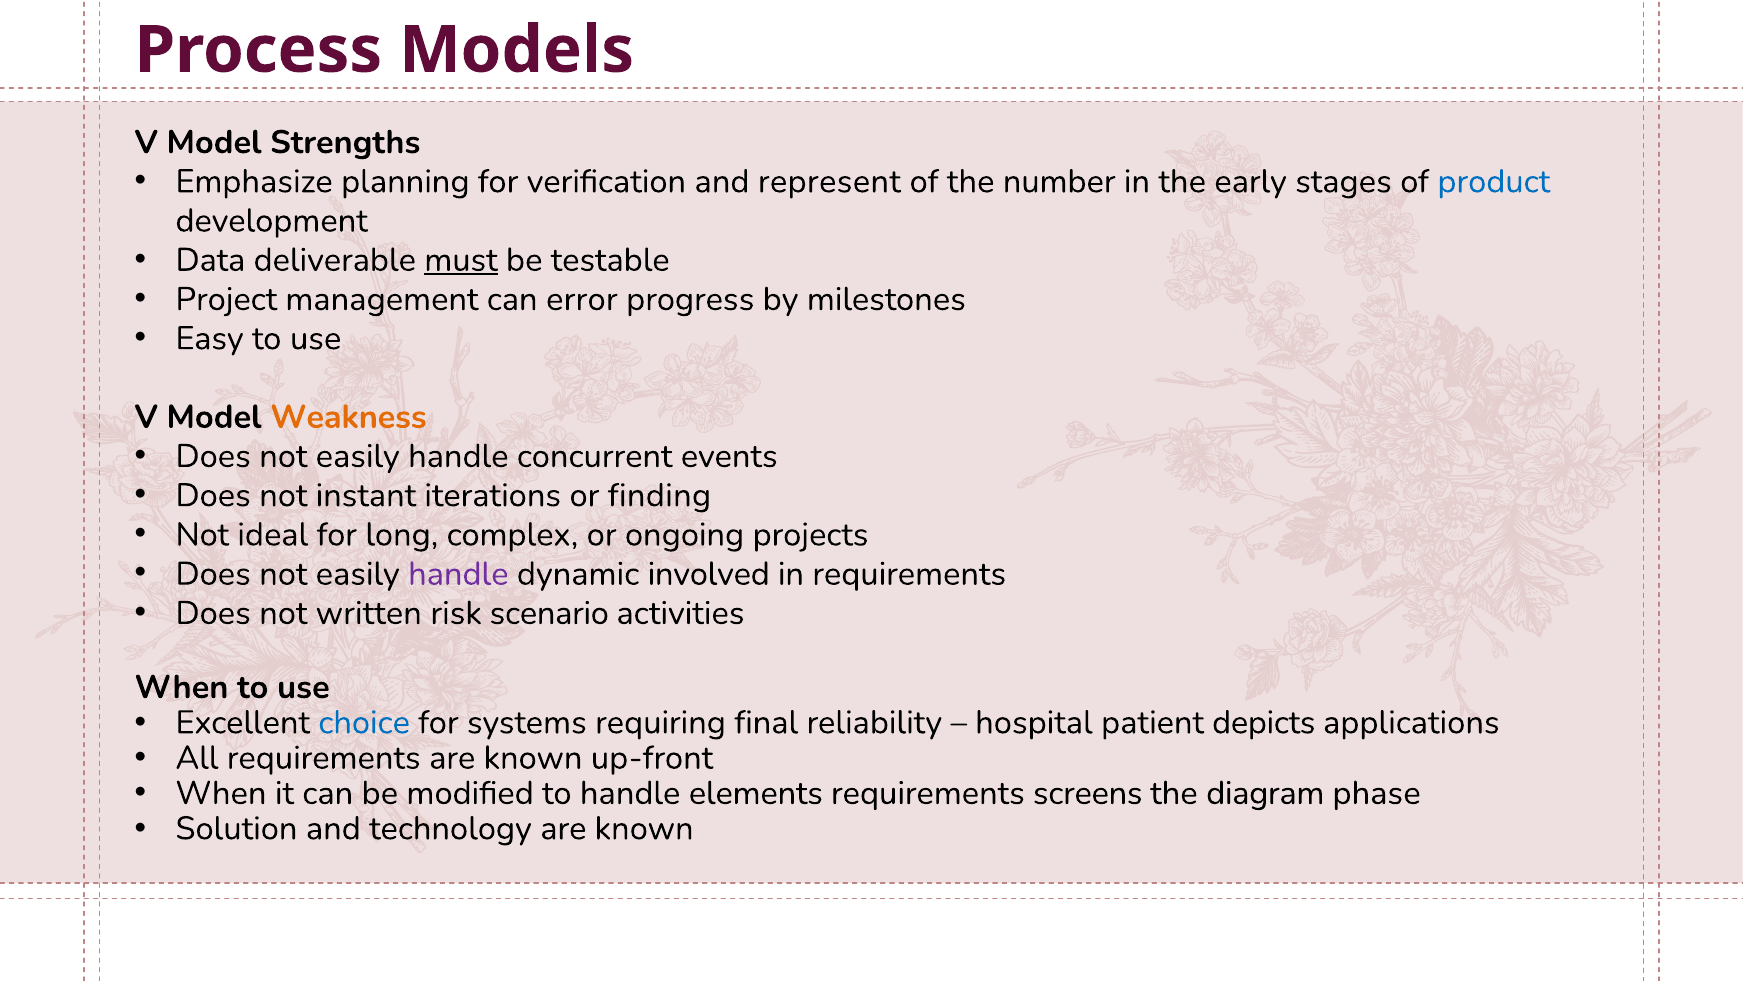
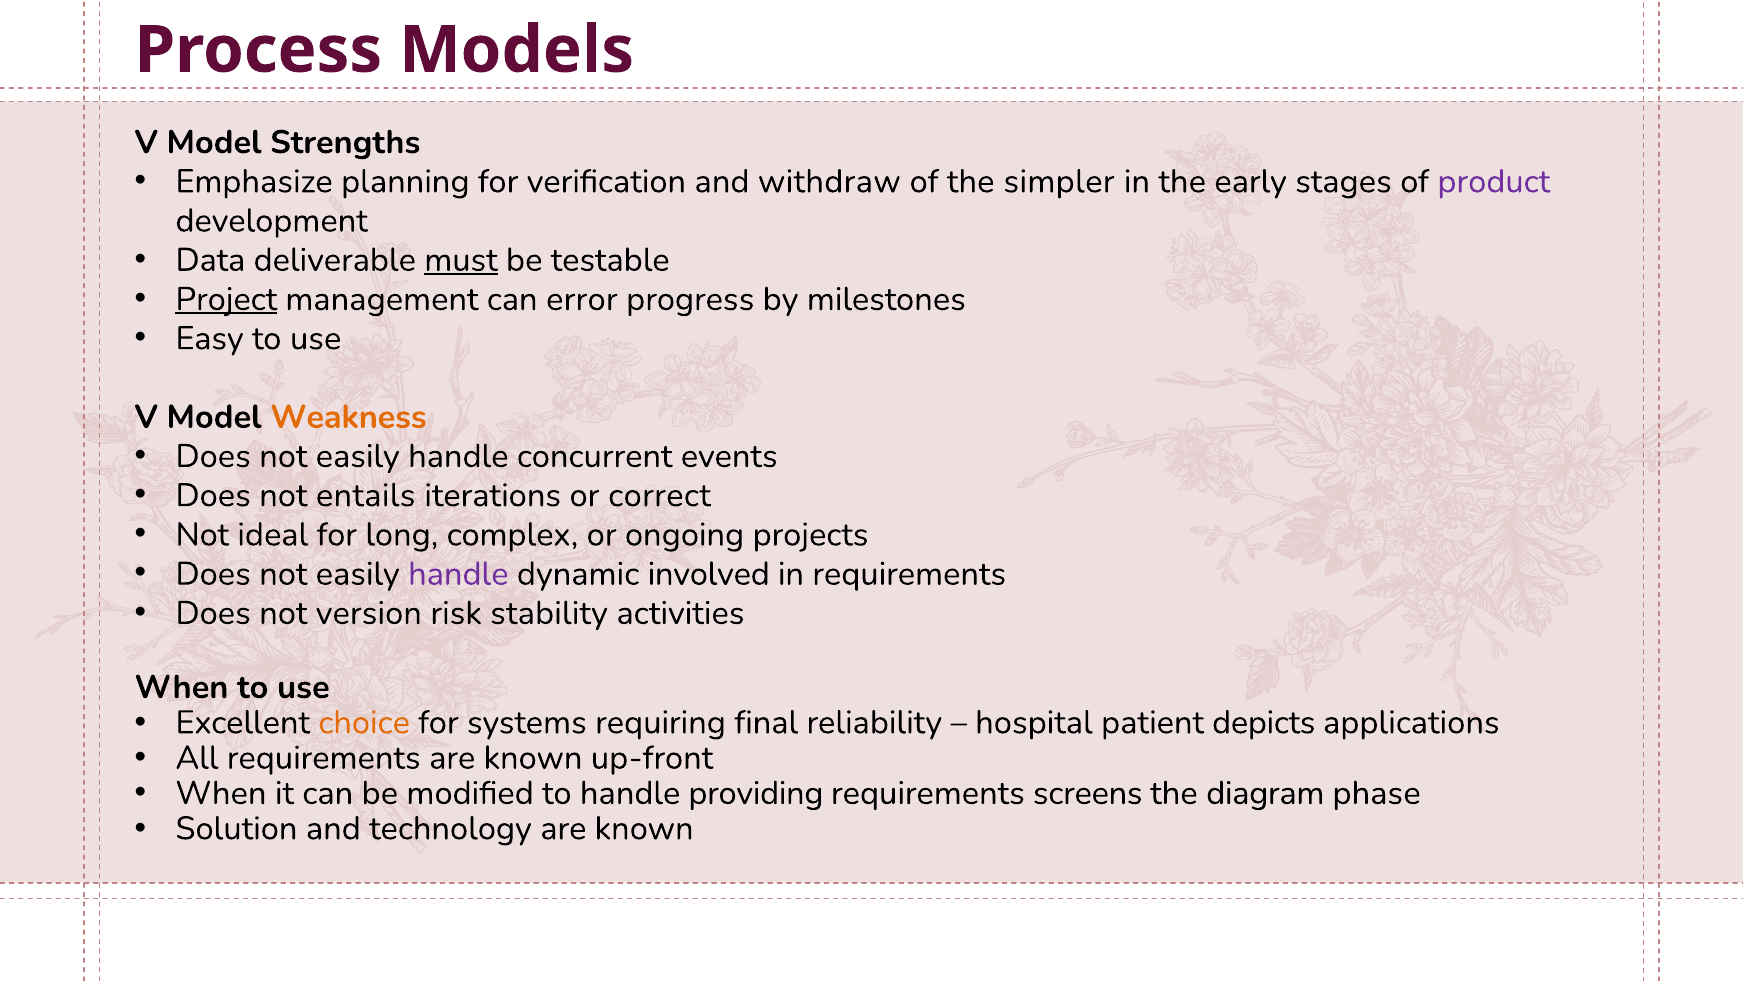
represent: represent -> withdraw (829, 181)
number: number -> simpler (1059, 181)
product colour: blue -> purple (1494, 181)
Project underline: none -> present (226, 299)
instant: instant -> entails (366, 495)
finding: finding -> correct (659, 495)
written: written -> version (369, 613)
scenario: scenario -> stability (549, 613)
choice colour: blue -> orange (364, 722)
elements: elements -> providing (756, 793)
